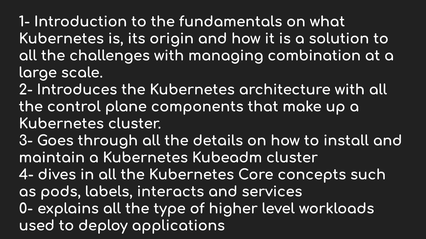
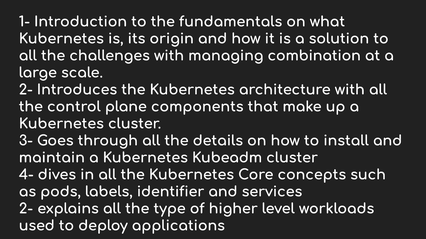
interacts: interacts -> identifier (171, 192)
0-: 0- -> 2- (26, 209)
